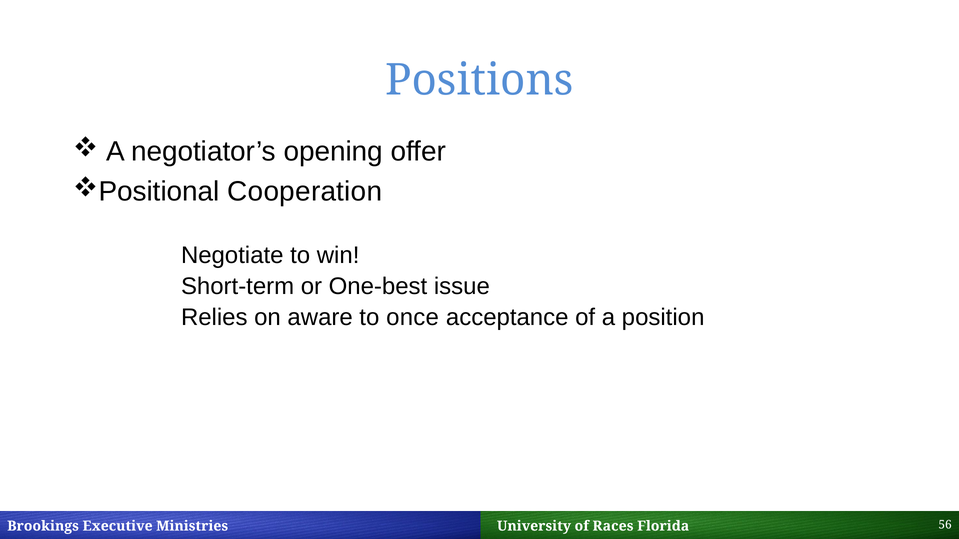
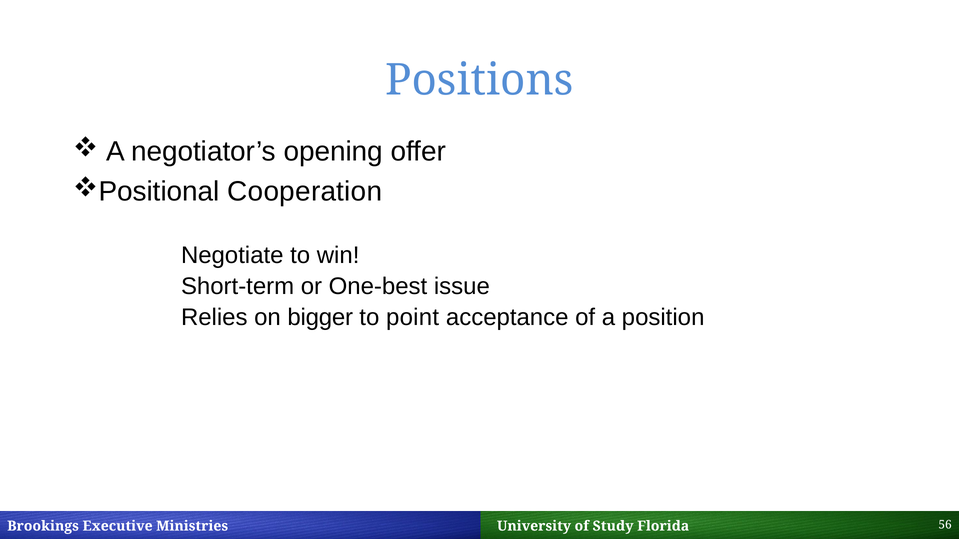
aware: aware -> bigger (320, 317)
once: once -> point (413, 317)
Races: Races -> Study (613, 526)
